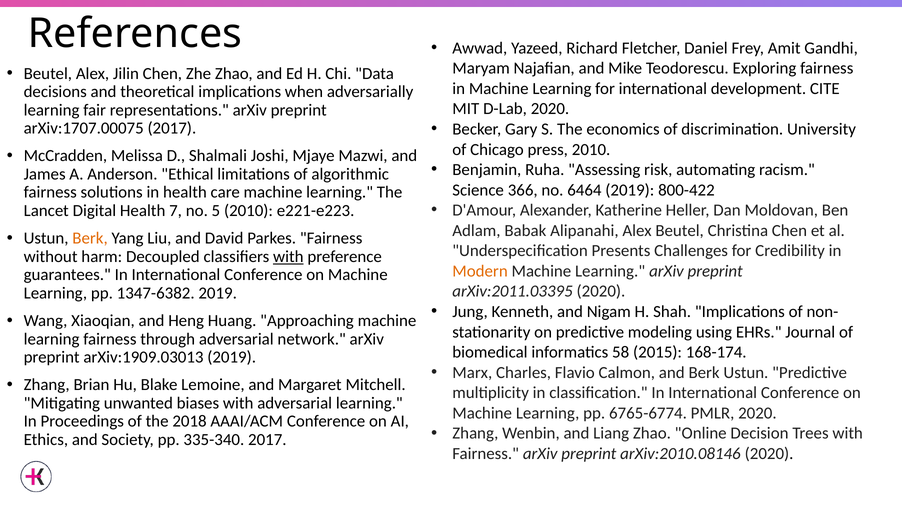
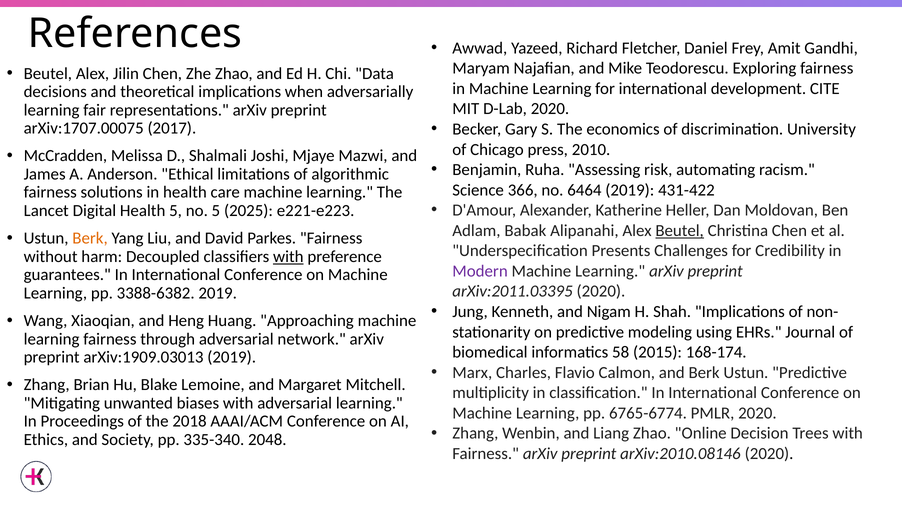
800-422: 800-422 -> 431-422 (686, 190)
Health 7: 7 -> 5 (176, 211)
5 2010: 2010 -> 2025 (248, 211)
Beutel underline: none -> present (680, 231)
Modern colour: orange -> purple (480, 271)
1347-6382: 1347-6382 -> 3388-6382 (156, 293)
335-340 2017: 2017 -> 2048 (267, 440)
